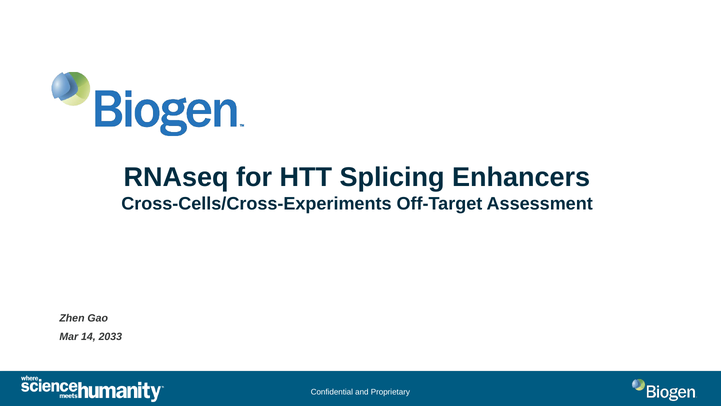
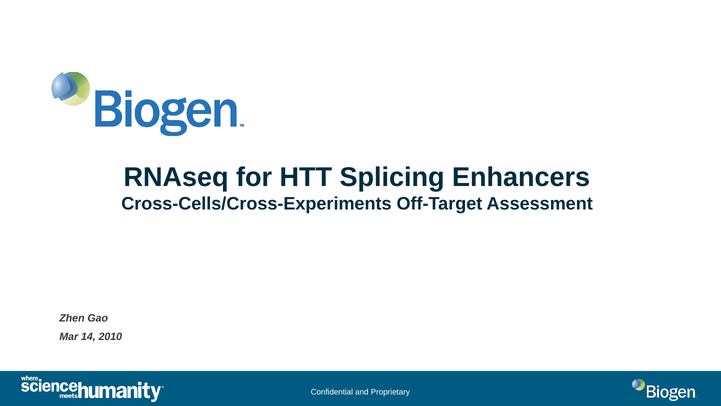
2033: 2033 -> 2010 (110, 337)
